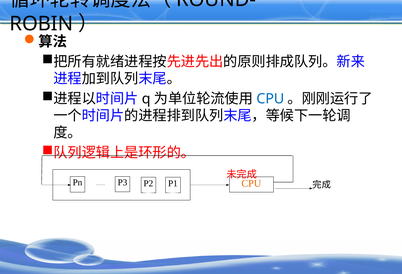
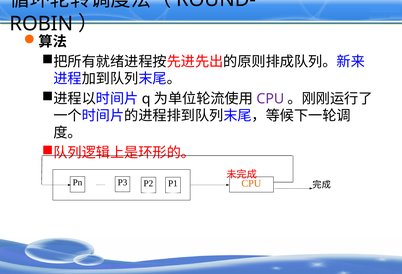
CPU colour: blue -> purple (270, 99)
